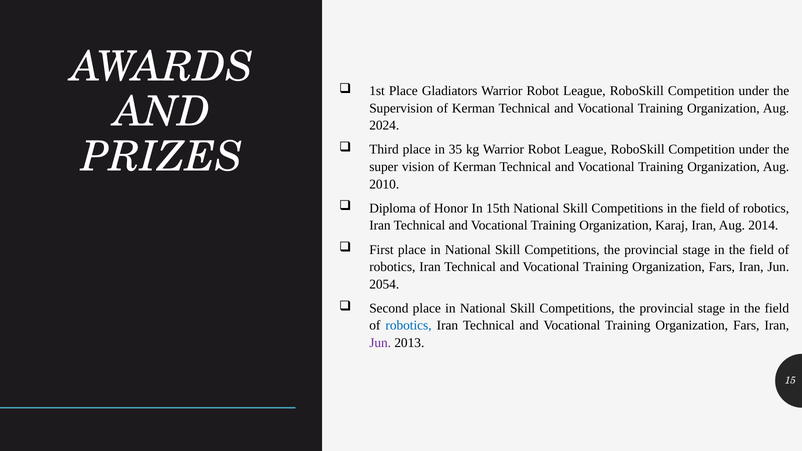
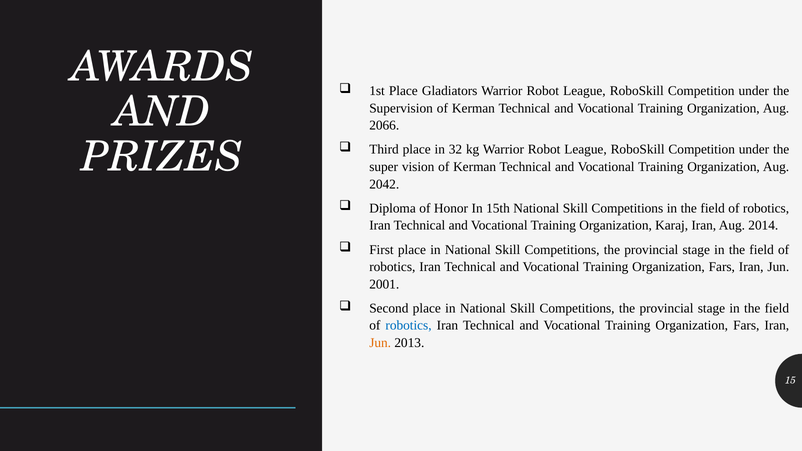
2024: 2024 -> 2066 (384, 125)
35: 35 -> 32 (456, 150)
2010: 2010 -> 2042 (384, 184)
2054: 2054 -> 2001 (384, 284)
Jun colour: purple -> orange (380, 343)
